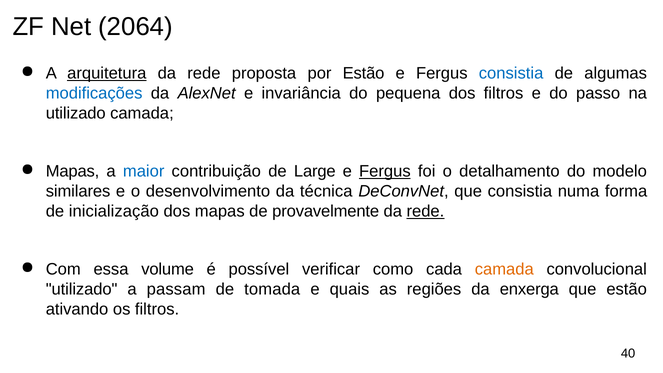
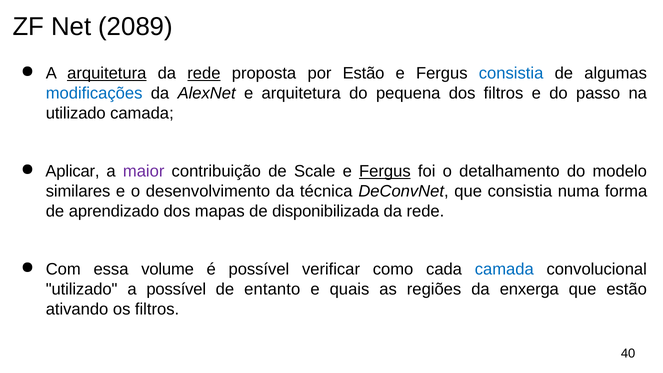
2064: 2064 -> 2089 (136, 27)
rede underline: none -> present (204, 74)
e invariância: invariância -> arquitetura (301, 93)
Mapas: Mapas -> Aplicar (73, 172)
maior colour: blue -> purple (144, 172)
Large: Large -> Scale (315, 172)
inicialização: inicialização -> aprendizado (114, 211)
provavelmente: provavelmente -> disponibilizada (326, 211)
rede underline: present -> none (425, 211)
camada colour: orange -> blue (504, 269)
a passam: passam -> possível (176, 289)
tomada: tomada -> entanto (272, 289)
